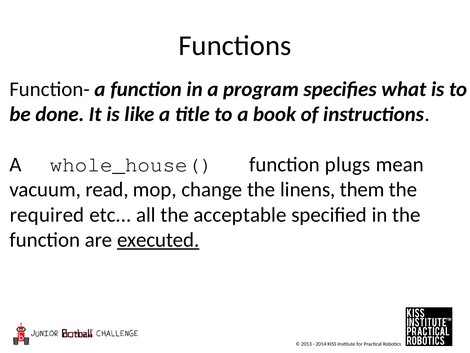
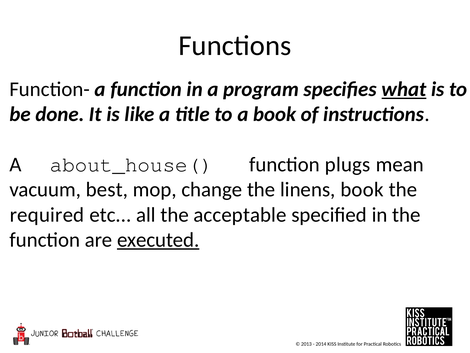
what underline: none -> present (404, 89)
whole_house(: whole_house( -> about_house( (131, 164)
read: read -> best (107, 189)
linens them: them -> book (362, 189)
